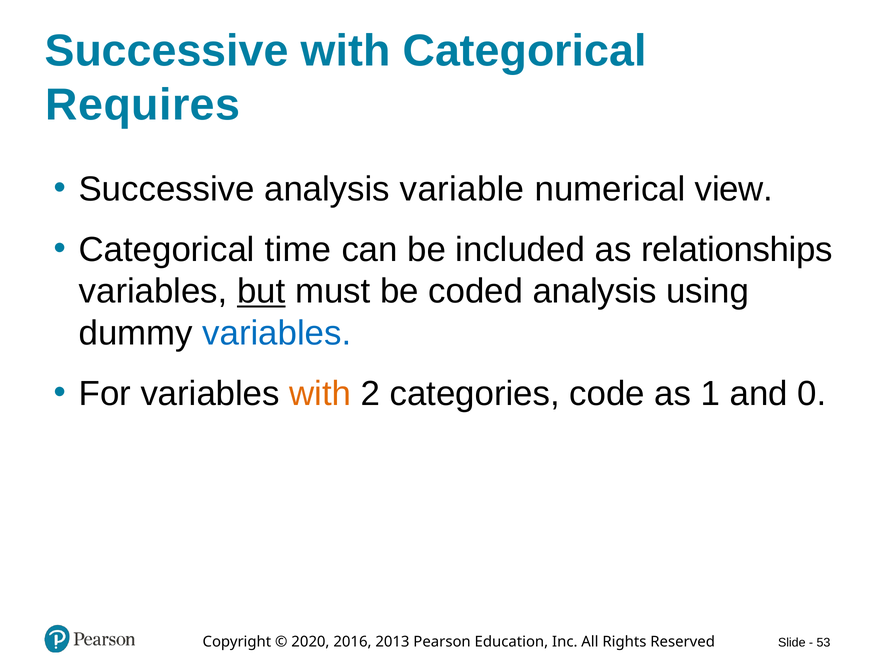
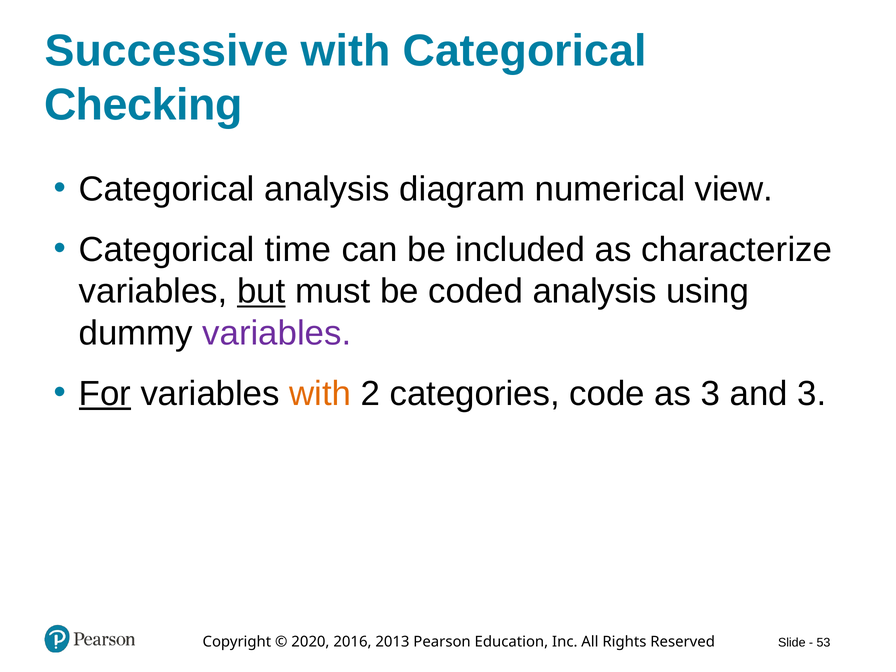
Requires: Requires -> Checking (143, 105)
Successive: Successive -> Categorical (167, 189)
variable: variable -> diagram (462, 189)
relationships: relationships -> characterize (737, 250)
variables colour: blue -> purple (277, 333)
For underline: none -> present (105, 394)
as 1: 1 -> 3 (710, 394)
and 0: 0 -> 3 (812, 394)
